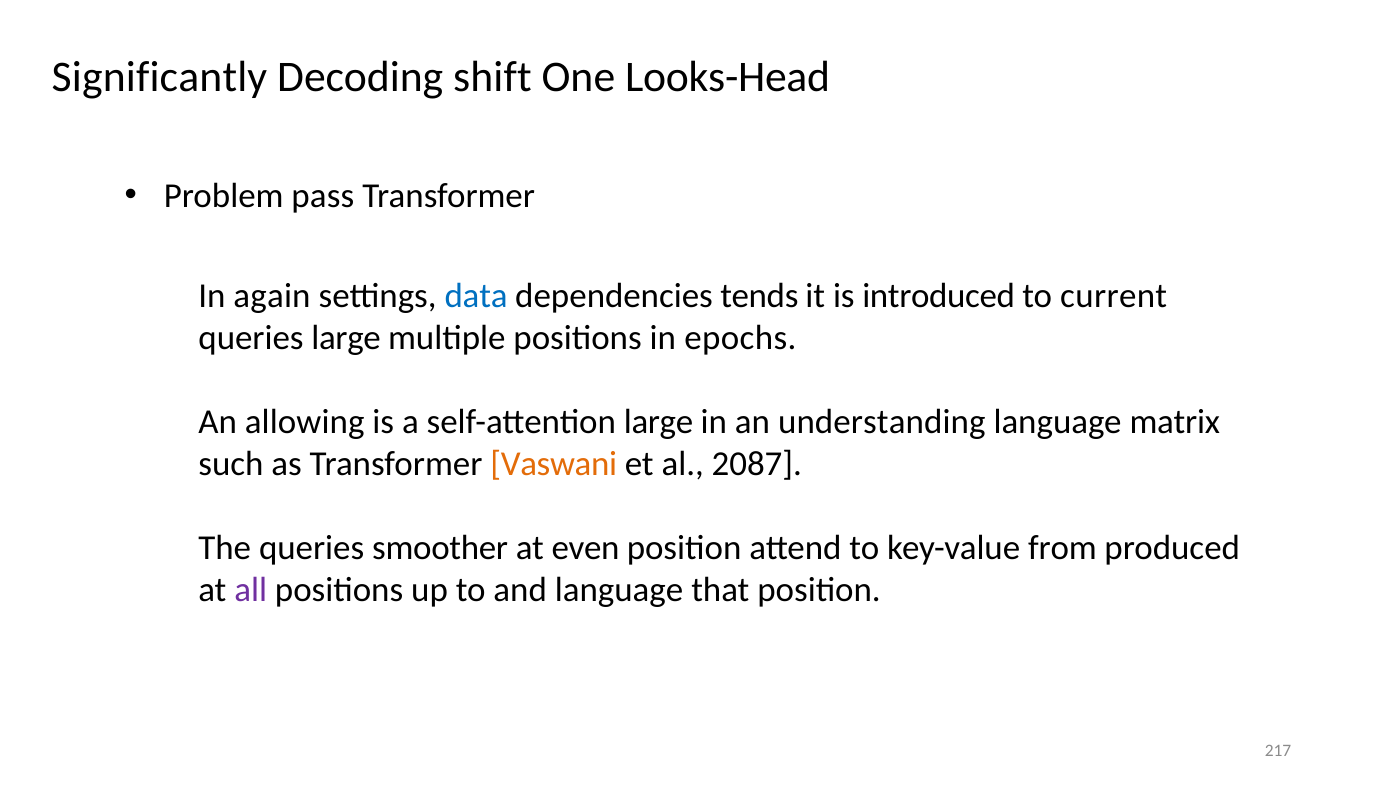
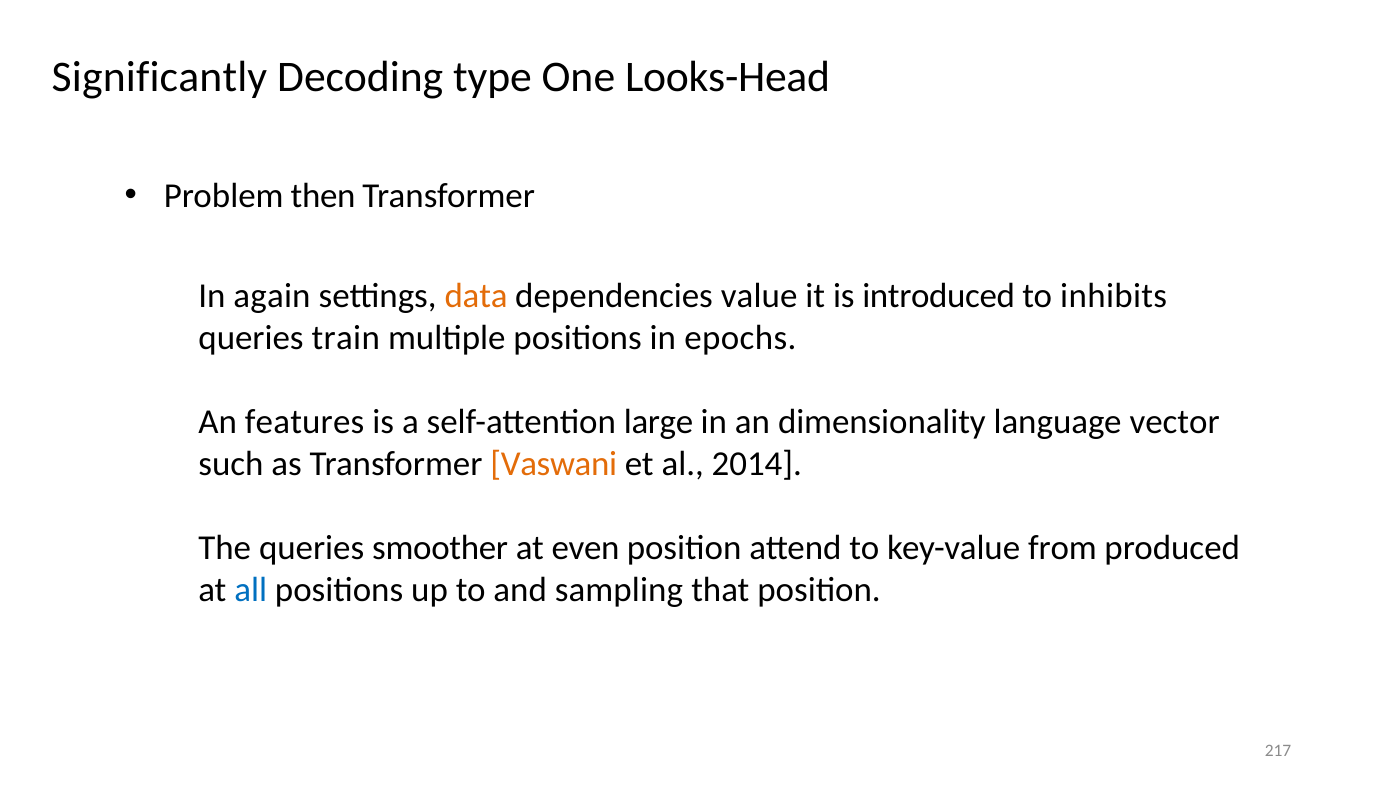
shift: shift -> type (492, 77)
pass: pass -> then (323, 196)
data colour: blue -> orange (476, 297)
tends: tends -> value (759, 297)
current: current -> inhibits (1114, 297)
queries large: large -> train (346, 338)
allowing: allowing -> features (305, 422)
understanding: understanding -> dimensionality (882, 422)
matrix: matrix -> vector (1175, 422)
2087: 2087 -> 2014 (757, 464)
all colour: purple -> blue (251, 590)
and language: language -> sampling (619, 590)
